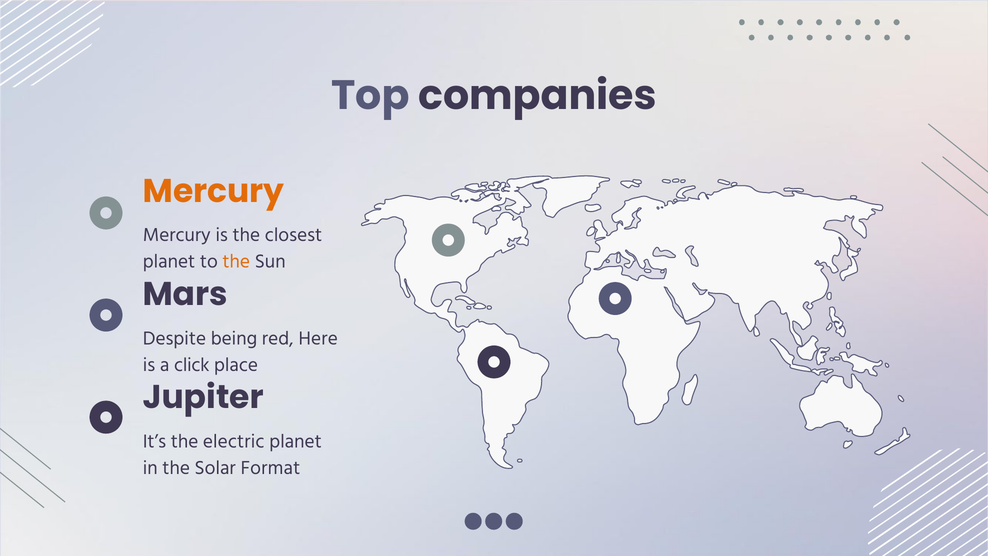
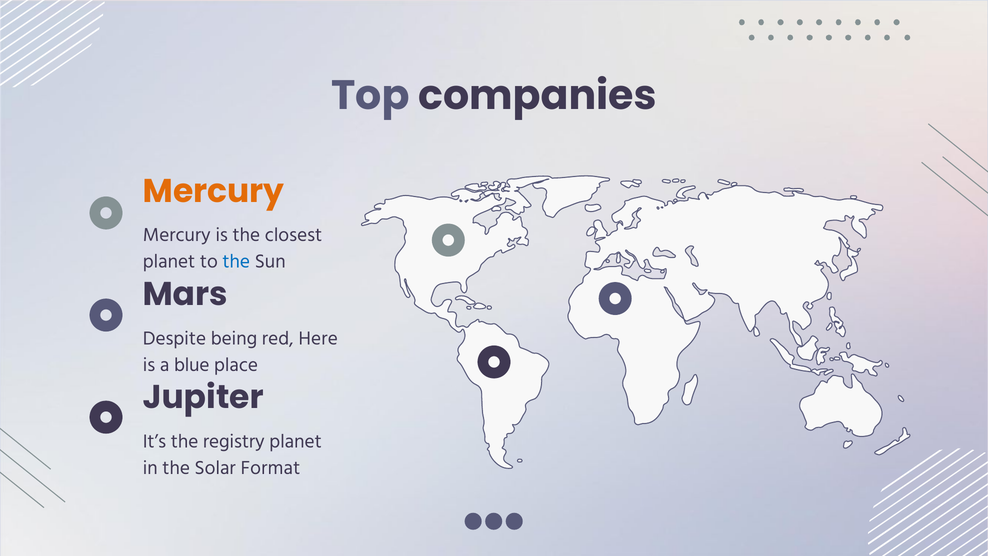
the colour: orange -> blue (236, 261)
click: click -> blue (192, 365)
electric: electric -> registry (234, 441)
